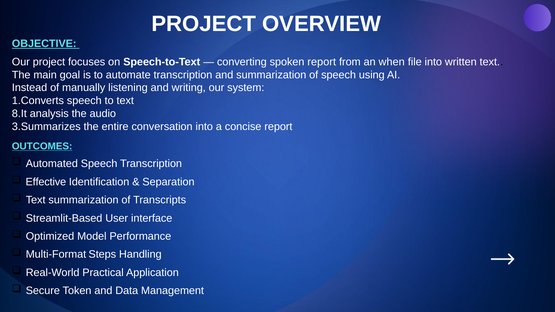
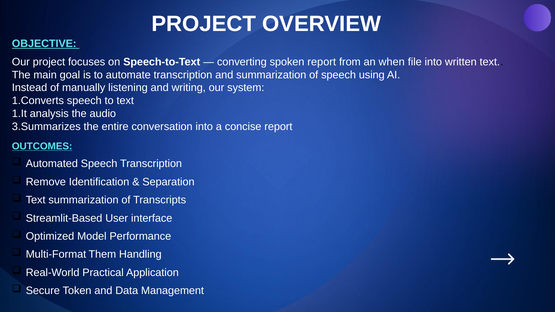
8.It: 8.It -> 1.It (19, 114)
Effective: Effective -> Remove (46, 182)
Steps: Steps -> Them (102, 255)
